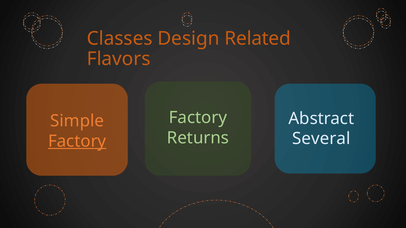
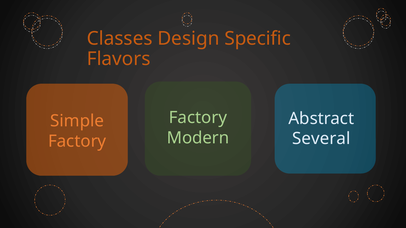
Related: Related -> Specific (258, 39)
Returns: Returns -> Modern (198, 138)
Factory underline: present -> none (77, 141)
